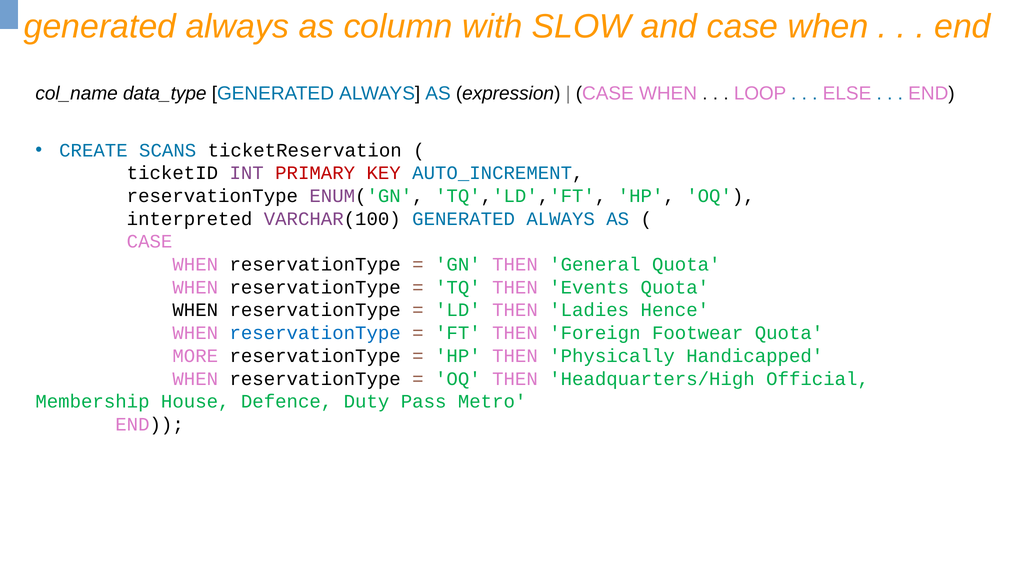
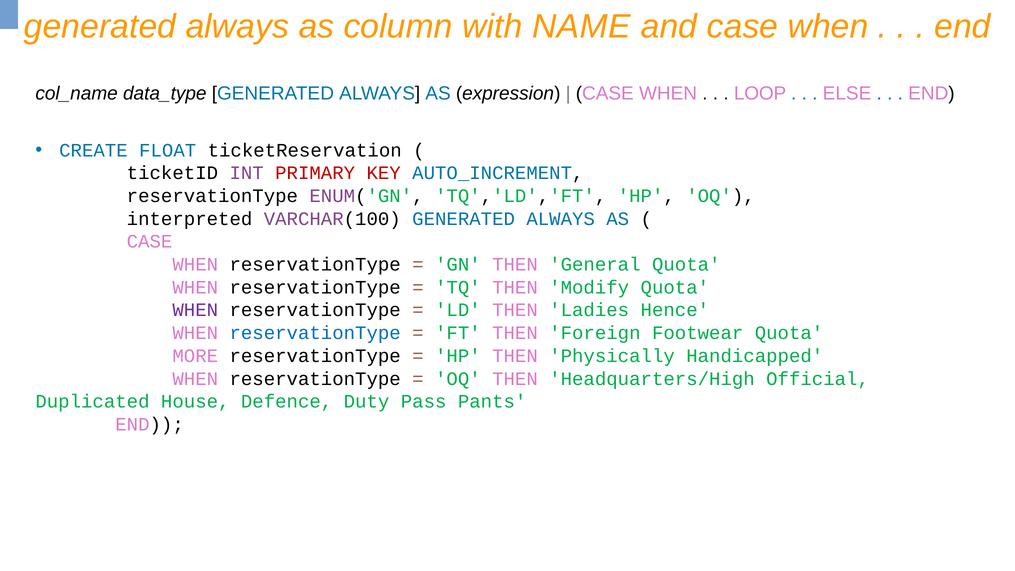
SLOW: SLOW -> NAME (581, 26)
SCANS: SCANS -> FLOAT (168, 150)
Events: Events -> Modify (589, 287)
WHEN colour: black -> purple (195, 310)
Membership: Membership -> Duplicated (92, 402)
Metro: Metro -> Pants (492, 402)
